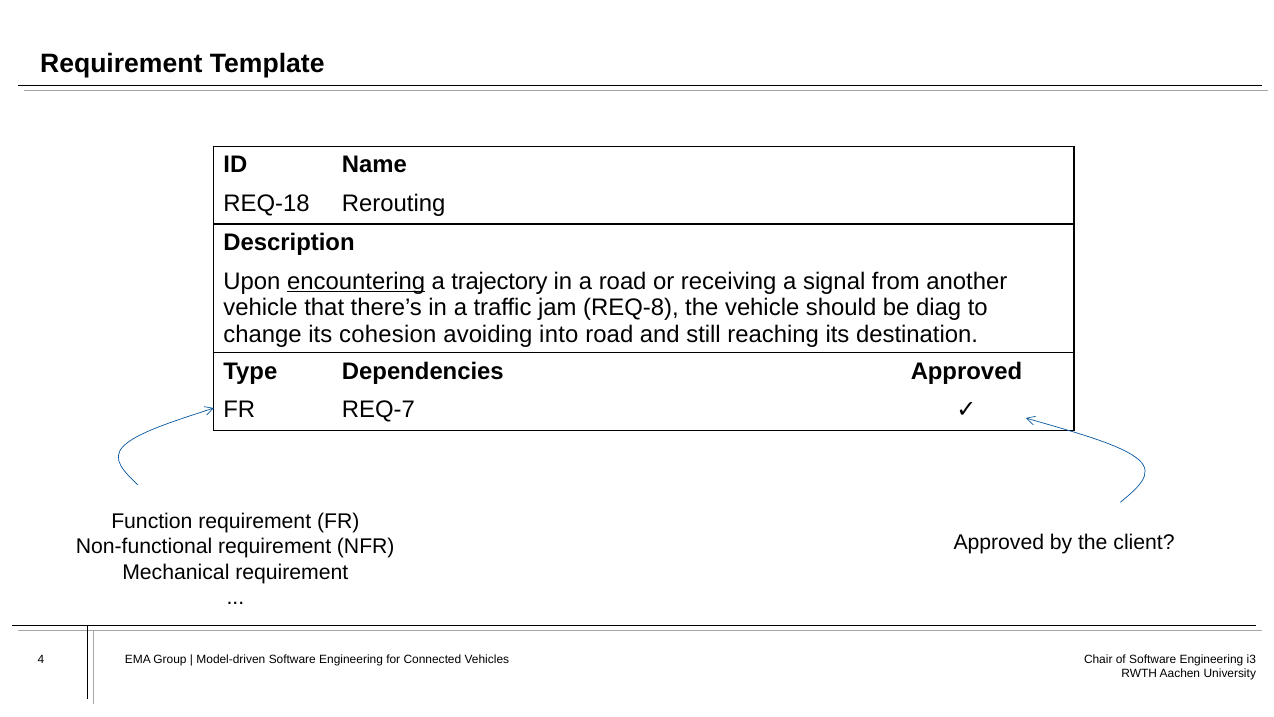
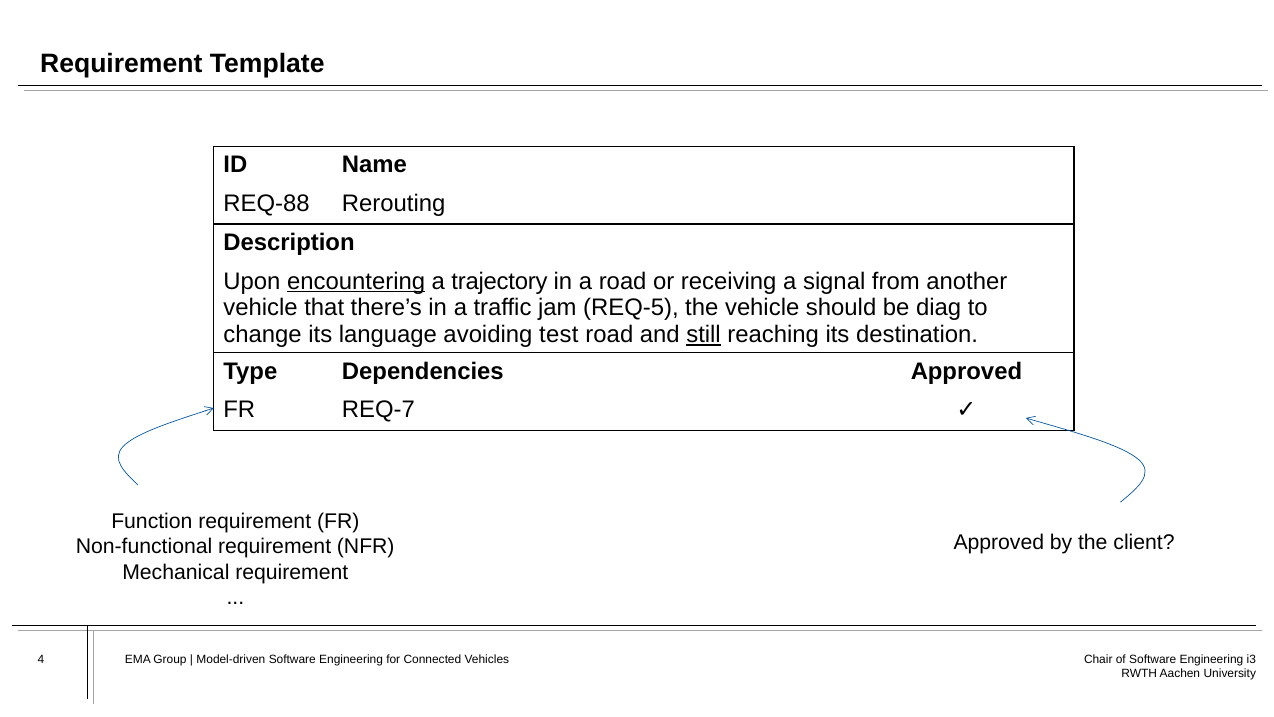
REQ-18: REQ-18 -> REQ-88 (267, 204)
REQ-8: REQ-8 -> REQ-5 (631, 308)
cohesion: cohesion -> language (388, 335)
into: into -> test (559, 335)
still underline: none -> present (704, 335)
